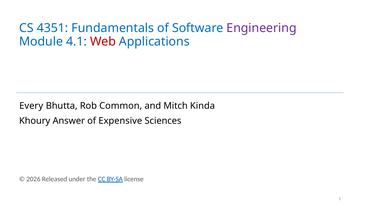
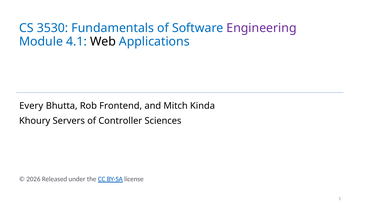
4351: 4351 -> 3530 (53, 28)
Web colour: red -> black (103, 41)
Common: Common -> Frontend (121, 106)
Answer: Answer -> Servers (69, 120)
Expensive: Expensive -> Controller (120, 120)
